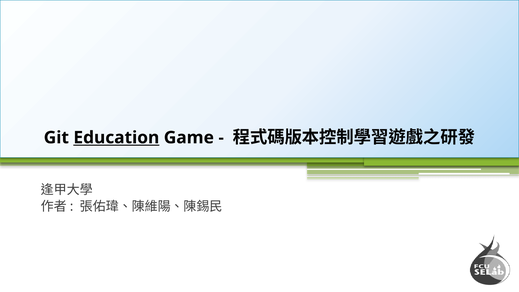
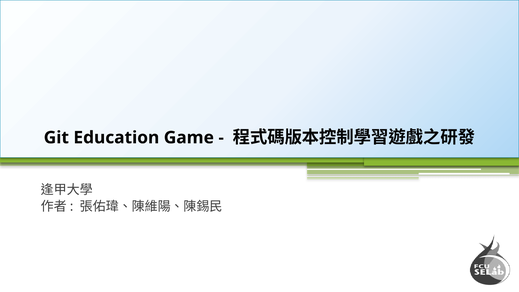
Education underline: present -> none (116, 138)
